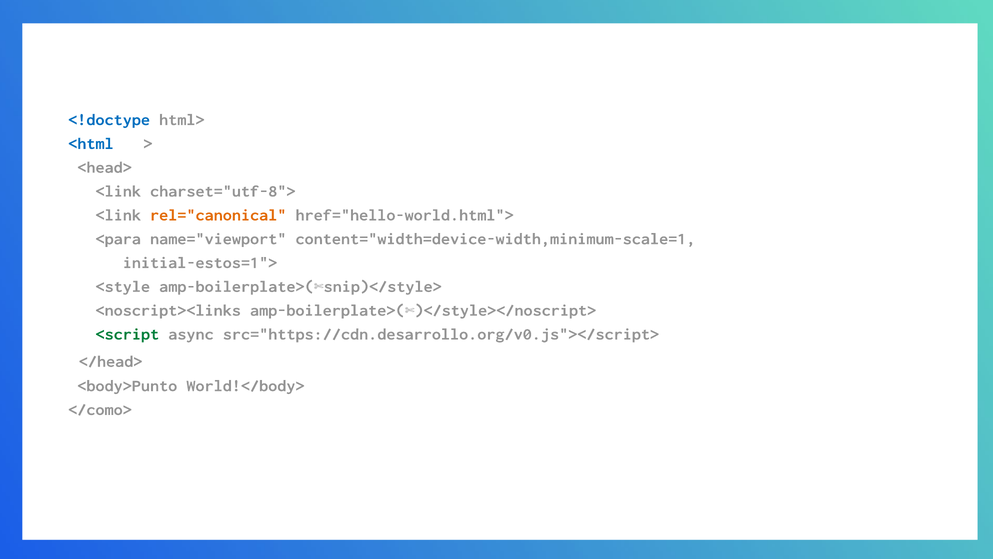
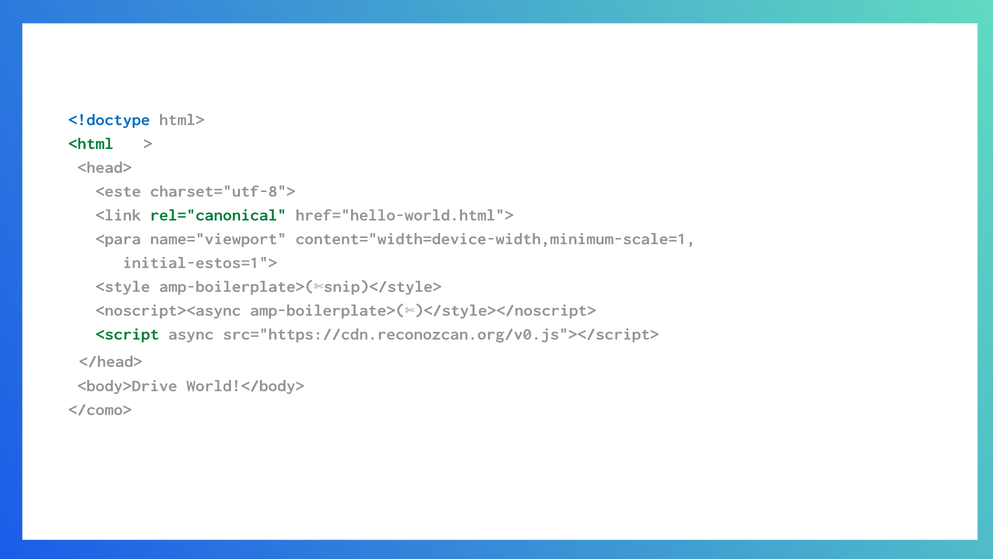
<html colour: blue -> green (91, 143)
<link: <link -> <este (118, 191)
rel="canonical colour: orange -> green (218, 215)
<noscript><links: <noscript><links -> <noscript><async (168, 310)
src="https://cdn.desarrollo.org/v0.js"></script>: src="https://cdn.desarrollo.org/v0.js"></script> -> src="https://cdn.reconozcan.org/v0.js"></script> (441, 334)
<body>Punto: <body>Punto -> <body>Drive (127, 385)
